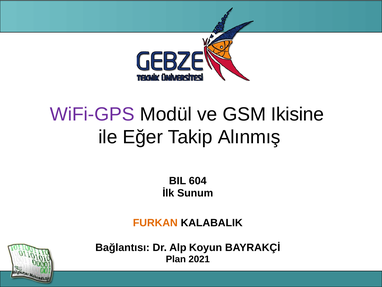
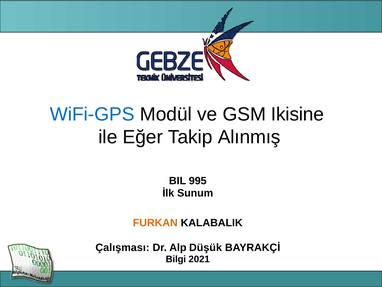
WiFi-GPS colour: purple -> blue (92, 114)
604: 604 -> 995 (198, 181)
Bağlantısı: Bağlantısı -> Çalışması (122, 247)
Koyun: Koyun -> Düşük (205, 247)
Plan: Plan -> Bilgi (176, 259)
